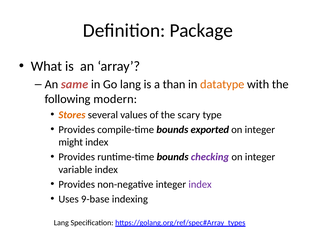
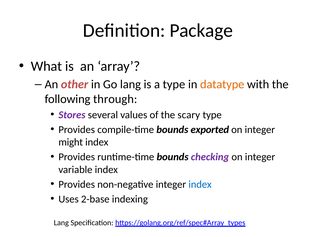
same: same -> other (75, 84)
a than: than -> type (174, 84)
modern: modern -> through (115, 99)
Stores colour: orange -> purple (72, 115)
index colour: purple -> blue (200, 184)
9-base: 9-base -> 2-base (95, 199)
